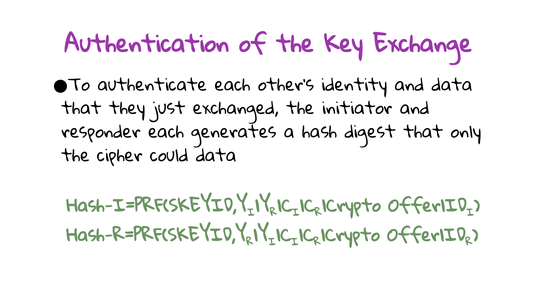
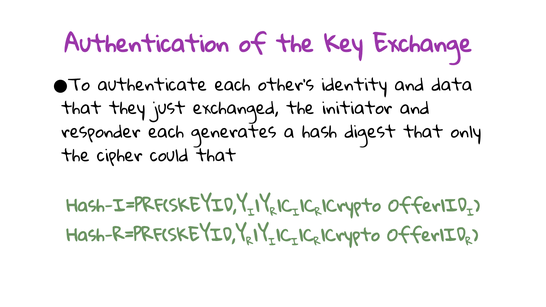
could data: data -> that (216, 156)
